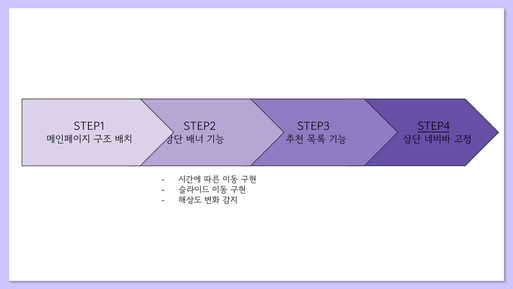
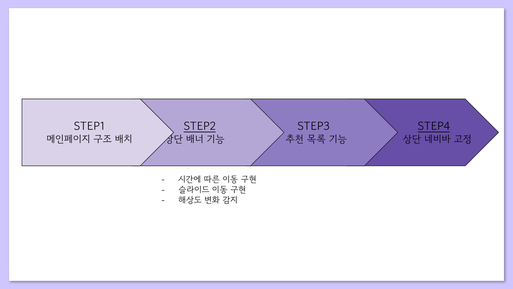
STEP2 underline: none -> present (200, 127)
